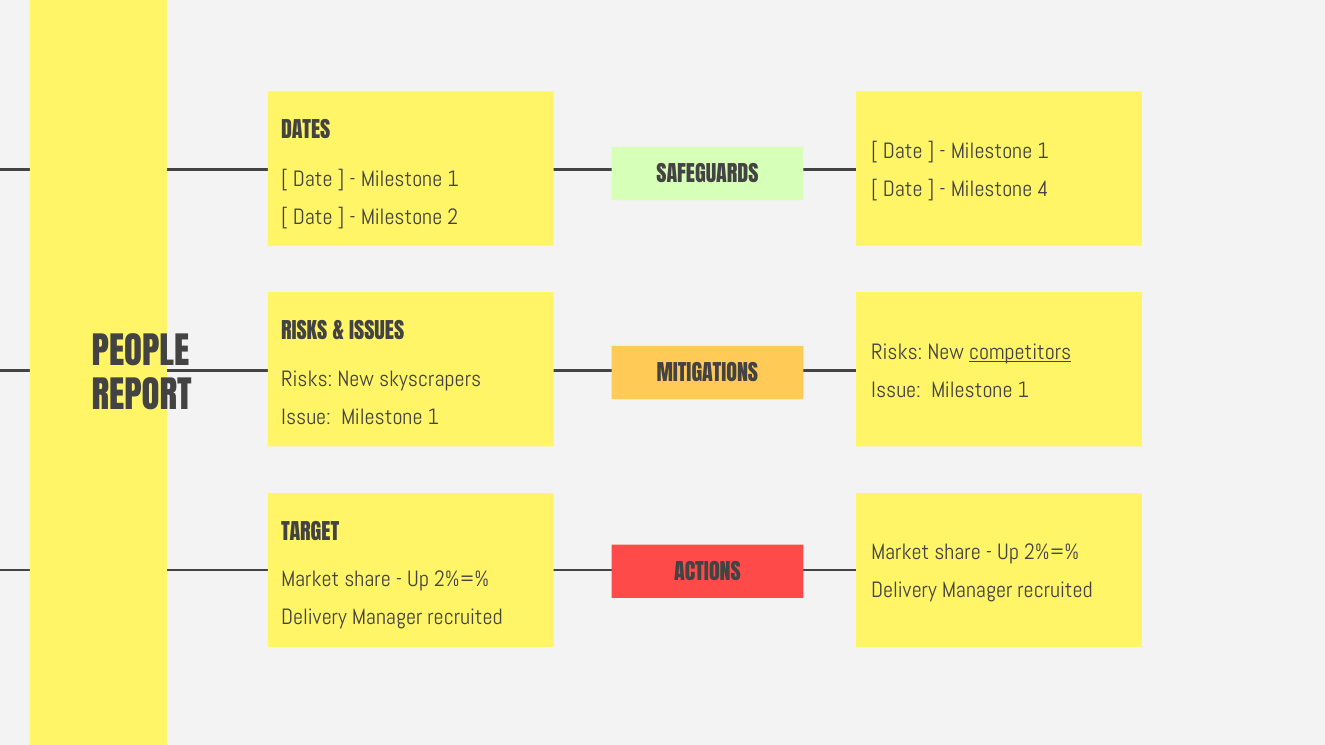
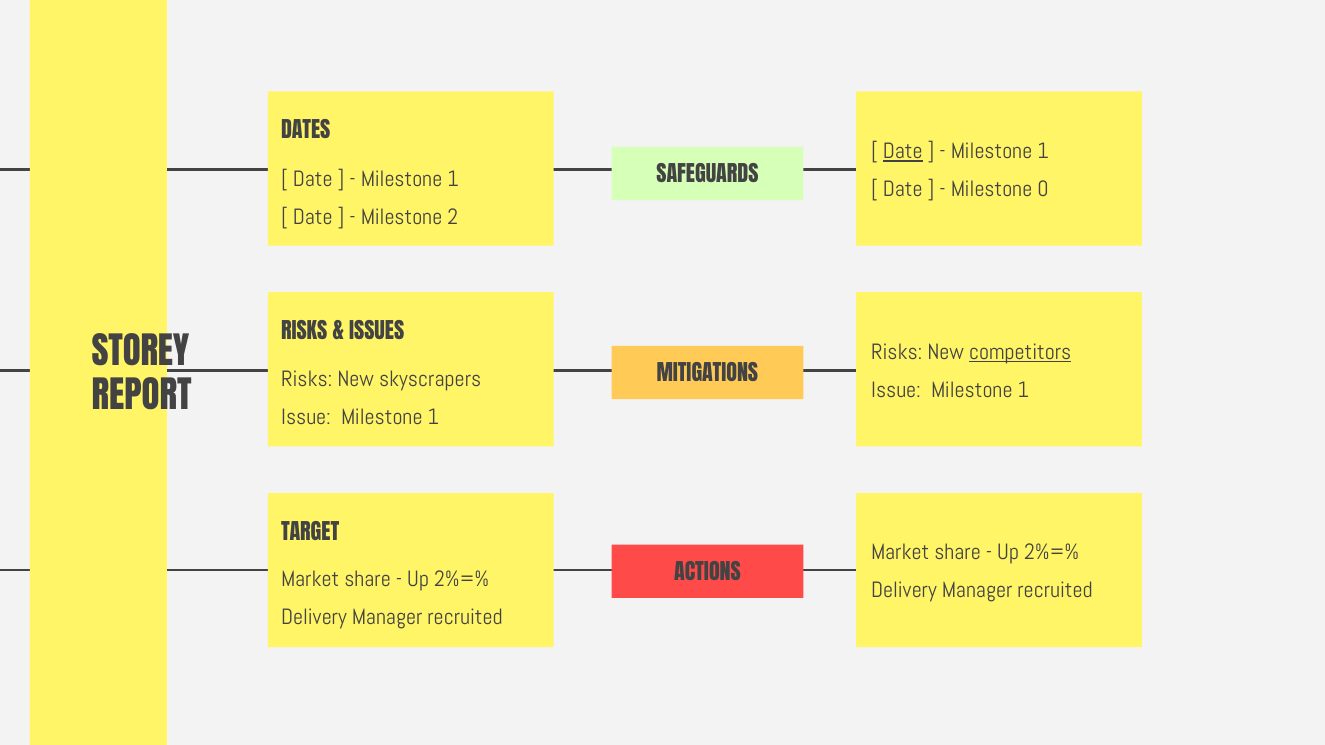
Date underline: none -> present (903, 152)
4: 4 -> 0 (1043, 190)
PEOPLE: PEOPLE -> STOREY (140, 353)
